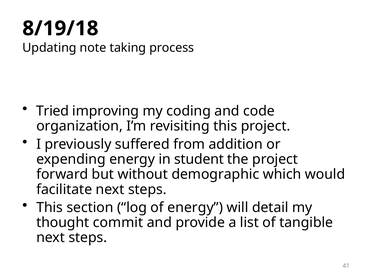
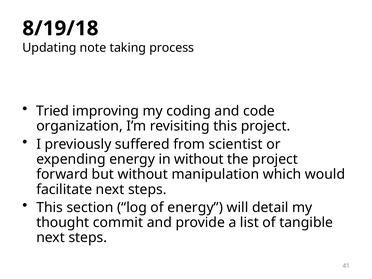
addition: addition -> scientist (236, 144)
in student: student -> without (199, 159)
demographic: demographic -> manipulation (215, 174)
